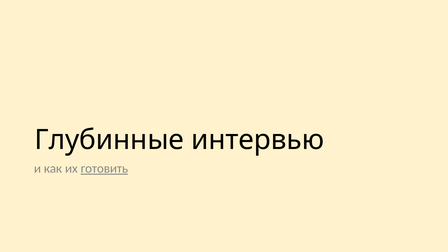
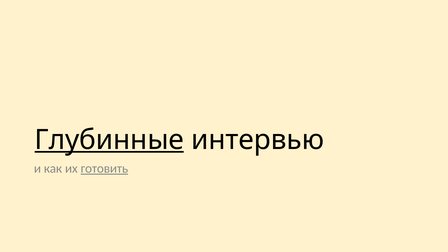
Глубинные underline: none -> present (109, 140)
